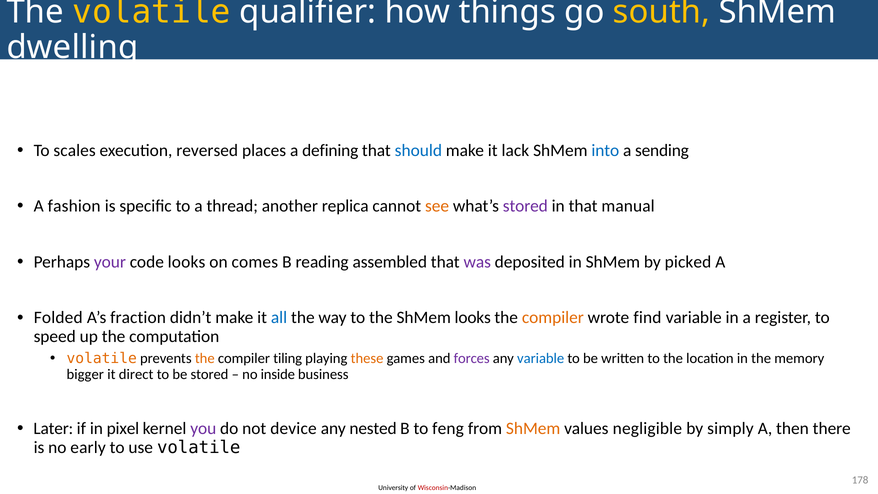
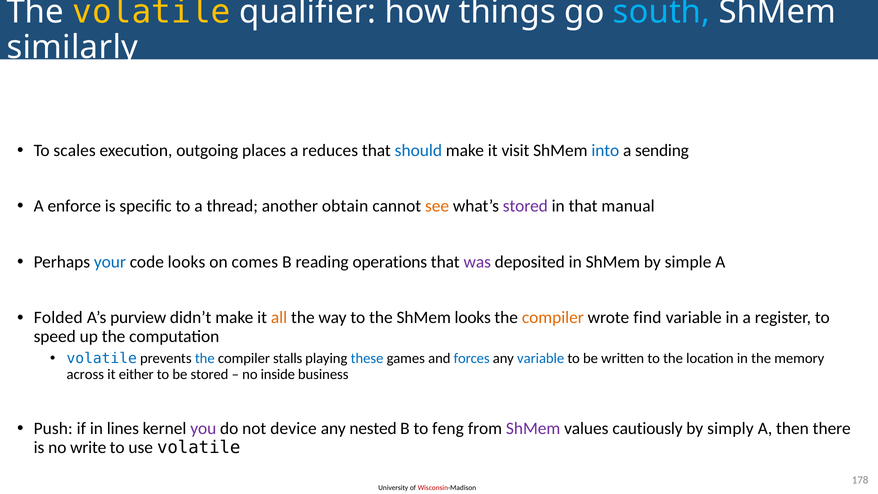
south colour: yellow -> light blue (662, 12)
dwelling: dwelling -> similarly (72, 47)
reversed: reversed -> outgoing (207, 150)
defining: defining -> reduces (330, 150)
lack: lack -> visit (515, 150)
fashion: fashion -> enforce (74, 206)
replica: replica -> obtain (345, 206)
your colour: purple -> blue (110, 262)
assembled: assembled -> operations (390, 262)
picked: picked -> simple (688, 262)
fraction: fraction -> purview (138, 318)
all colour: blue -> orange (279, 318)
volatile colour: orange -> blue (102, 358)
the colour: orange -> blue (205, 358)
tiling: tiling -> stalls (288, 358)
these colour: orange -> blue (367, 358)
forces colour: purple -> blue (472, 358)
bigger: bigger -> across (85, 374)
direct: direct -> either (136, 374)
Later: Later -> Push (53, 428)
pixel: pixel -> lines (123, 428)
ShMem colour: orange -> purple (533, 428)
negligible: negligible -> cautiously (648, 428)
early: early -> write (88, 447)
